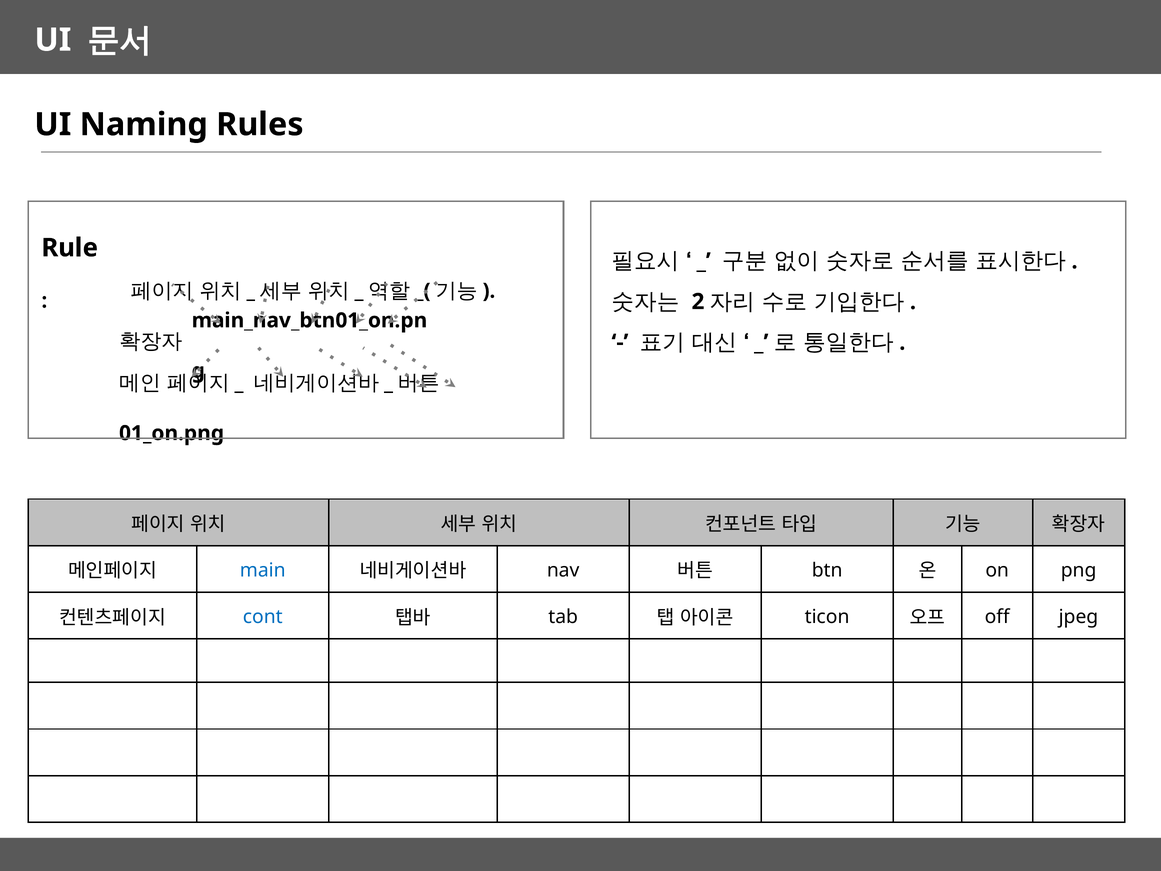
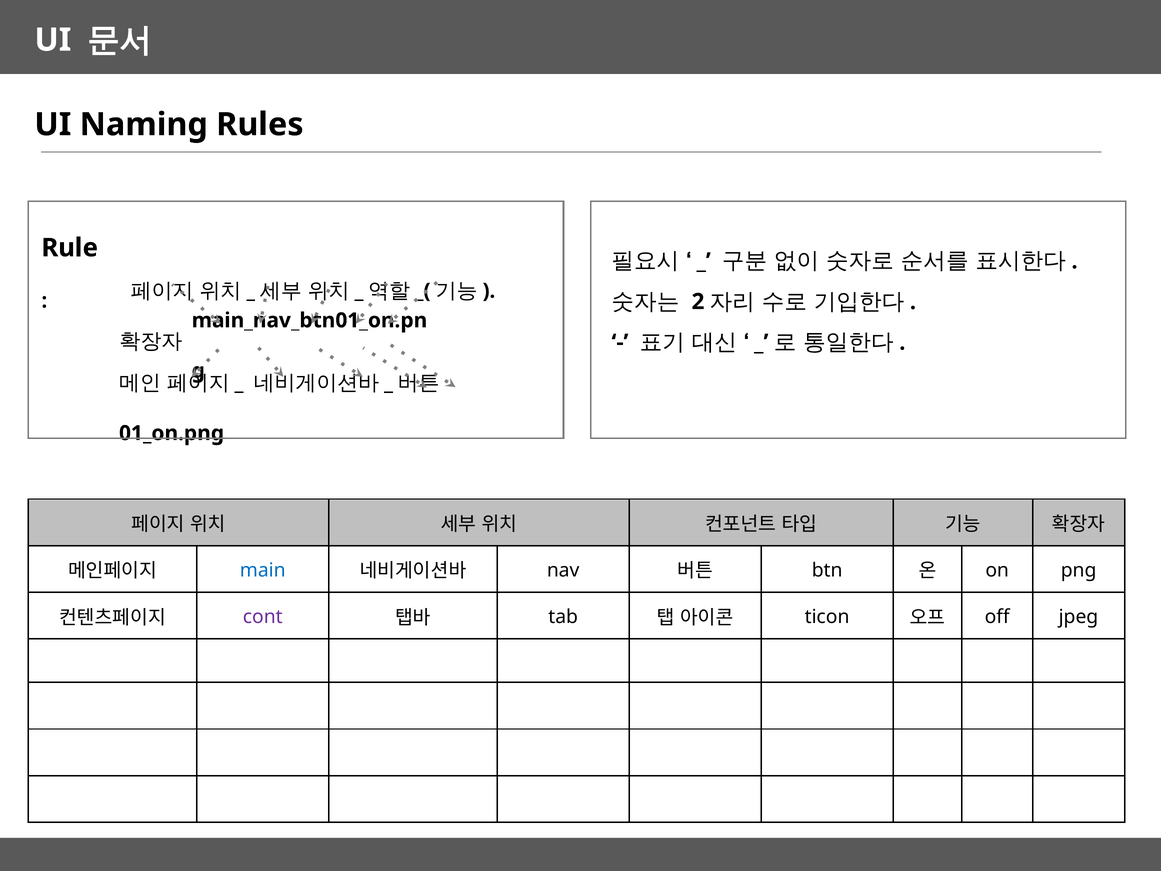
cont colour: blue -> purple (263, 617)
